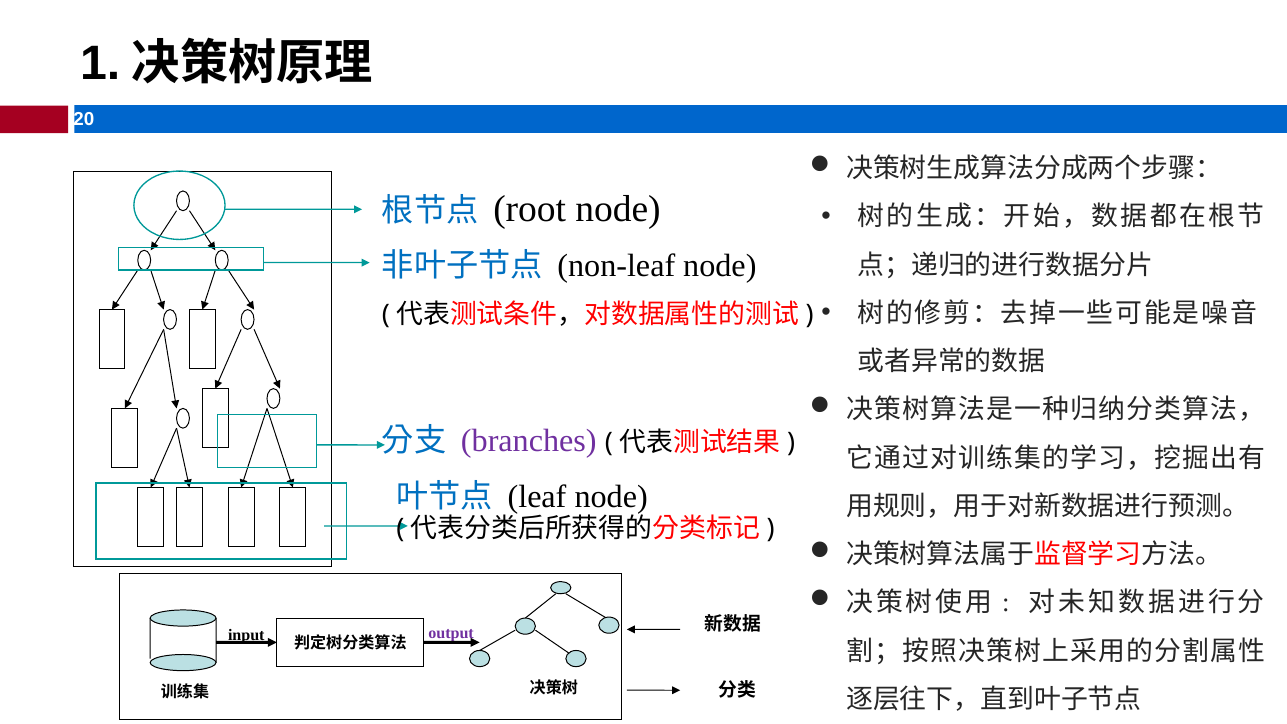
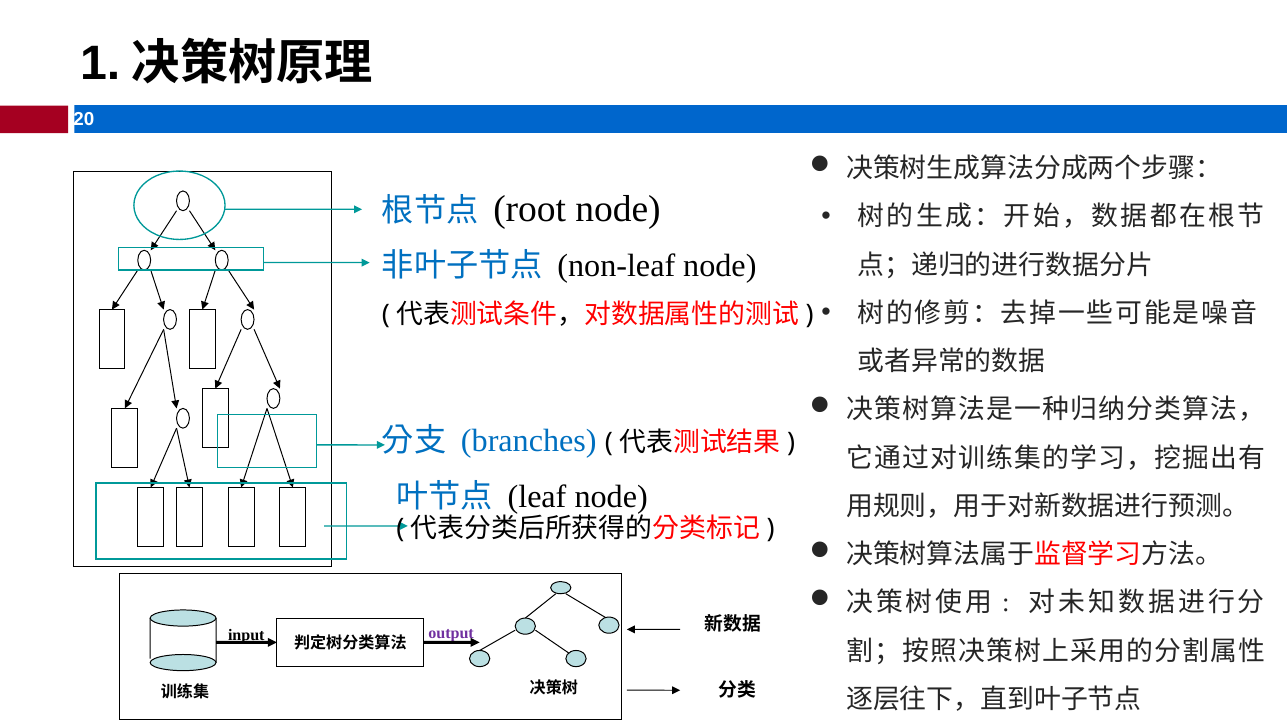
branches colour: purple -> blue (529, 441)
